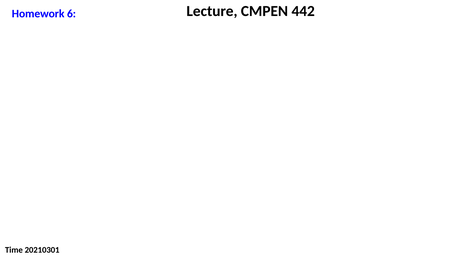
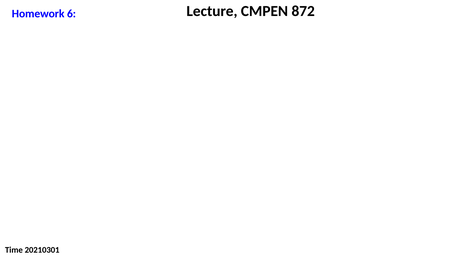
442: 442 -> 872 (303, 11)
